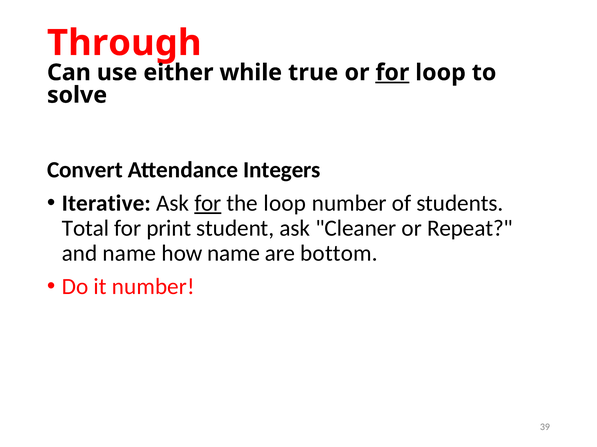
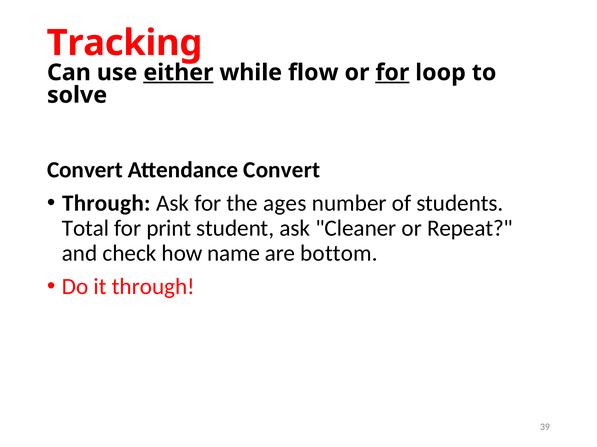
Through: Through -> Tracking (124, 43)
either underline: none -> present (178, 73)
true: true -> flow (313, 73)
Attendance Integers: Integers -> Convert (282, 170)
Iterative: Iterative -> Through (106, 204)
for underline: present -> none (208, 204)
the loop: loop -> ages (285, 204)
and name: name -> check (129, 254)
it number: number -> through (153, 287)
